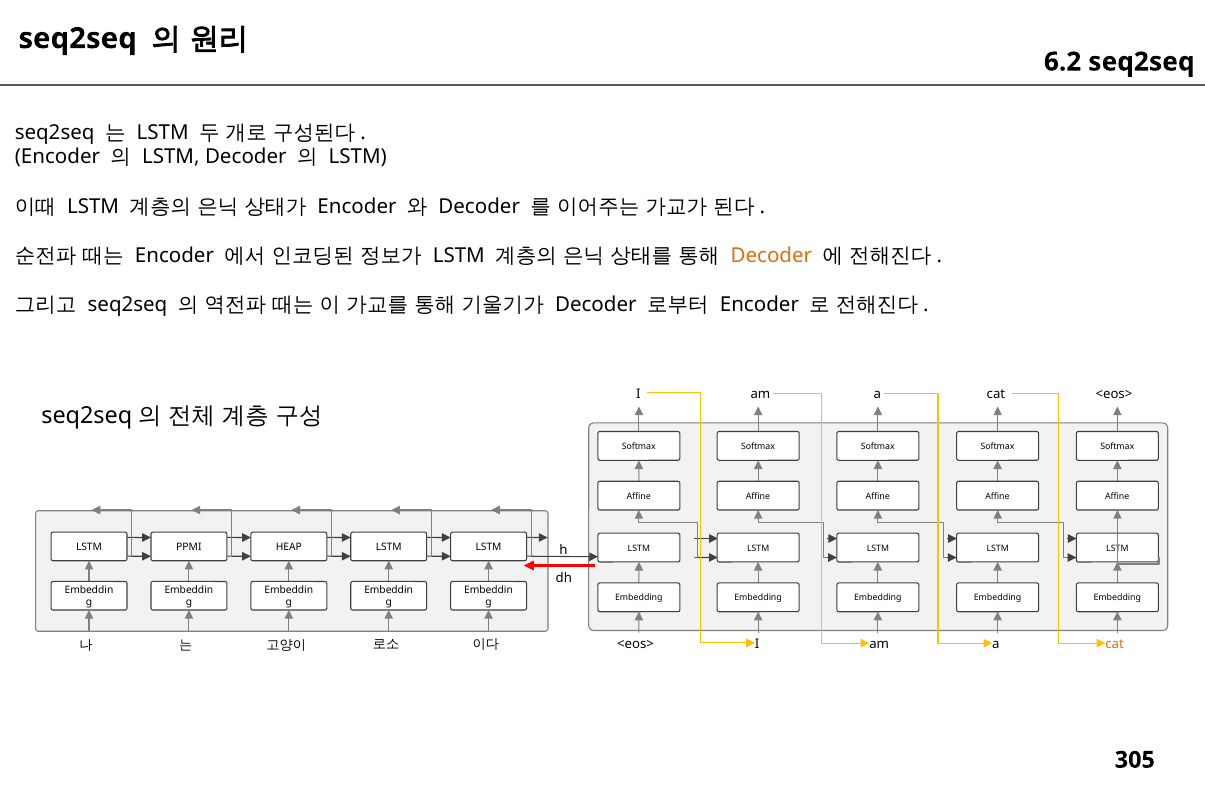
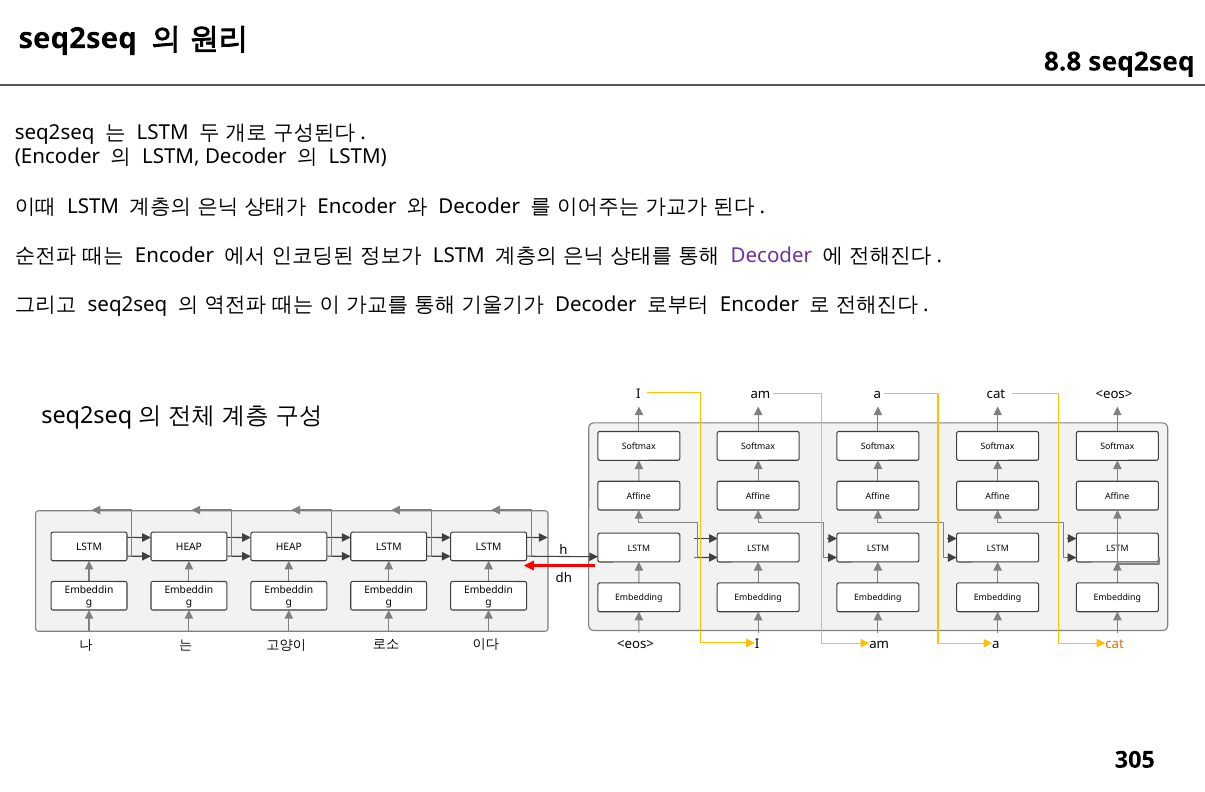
6.2: 6.2 -> 8.8 (1063, 62)
Decoder colour: orange -> purple (771, 255)
PPMI: PPMI -> HEAP (189, 547)
